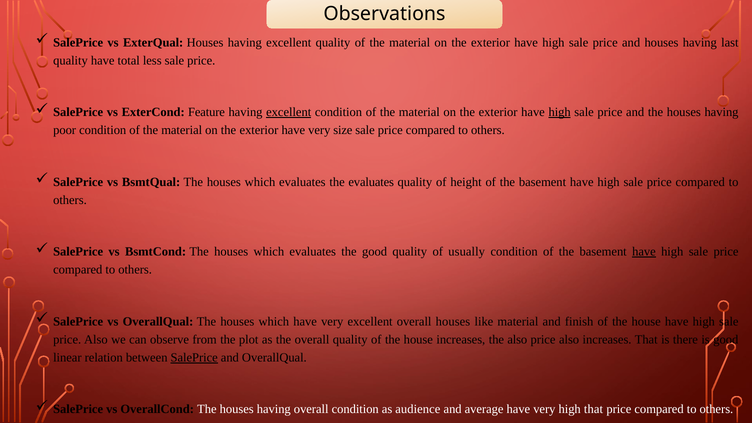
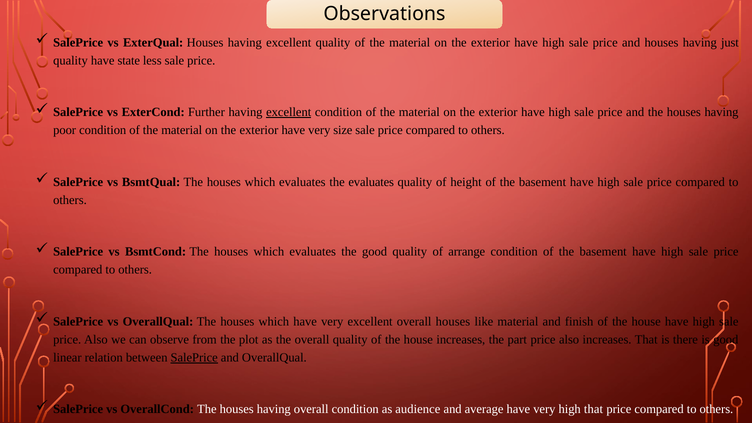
last: last -> just (730, 42)
total: total -> state (129, 60)
Feature: Feature -> Further (206, 112)
high underline: present -> none (560, 112)
usually: usually -> arrange (467, 252)
have underline: present -> none (644, 252)
the also: also -> part (517, 340)
